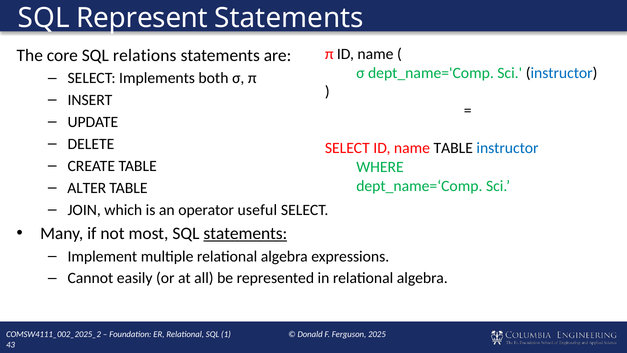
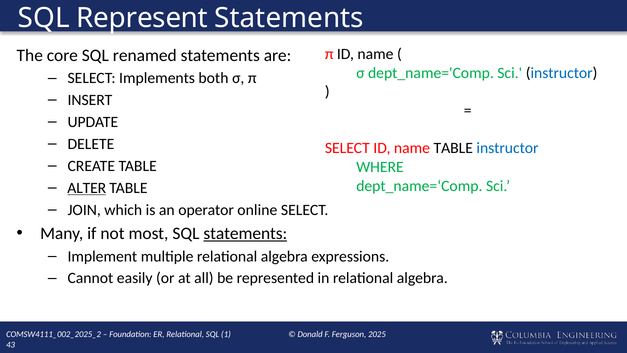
relations: relations -> renamed (145, 55)
ALTER underline: none -> present (87, 188)
useful: useful -> online (257, 210)
